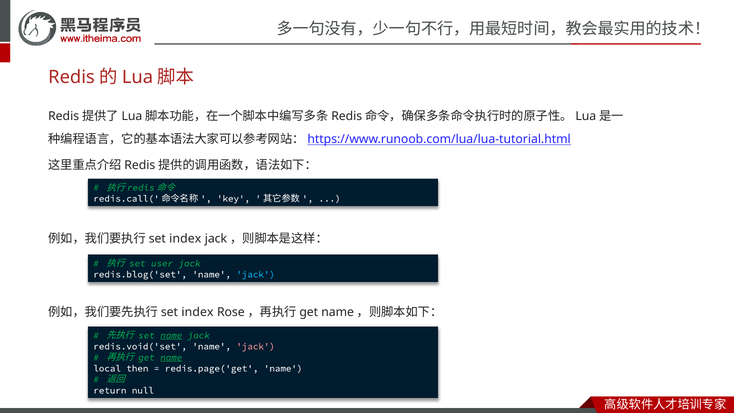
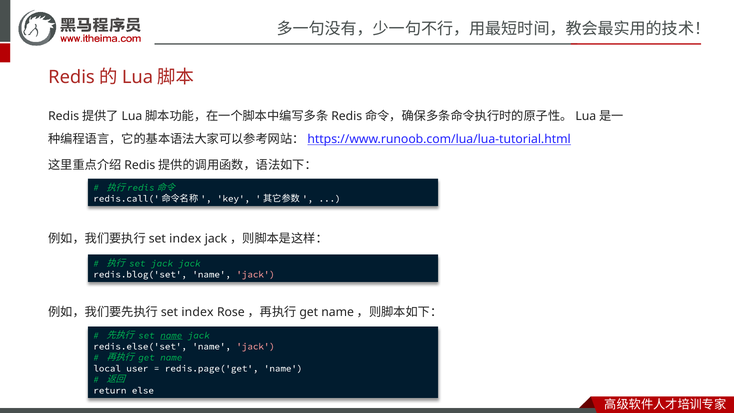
set user: user -> jack (162, 263)
jack colour: light blue -> pink (256, 274)
redis.void('set: redis.void('set -> redis.else('set (140, 346)
name underline: present -> none (171, 357)
then: then -> user (137, 368)
null: null -> else (143, 390)
